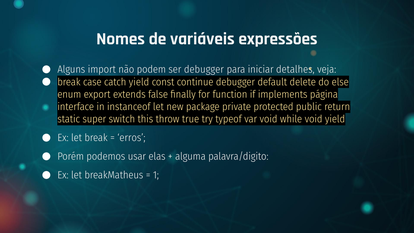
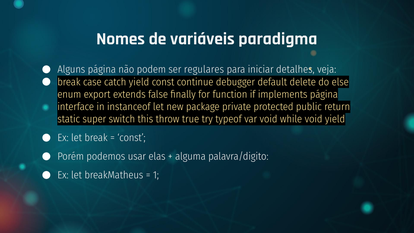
expressões: expressões -> paradigma (278, 39)
Alguns import: import -> página (102, 69)
ser debugger: debugger -> regulares (204, 69)
erros: erros -> const (131, 138)
